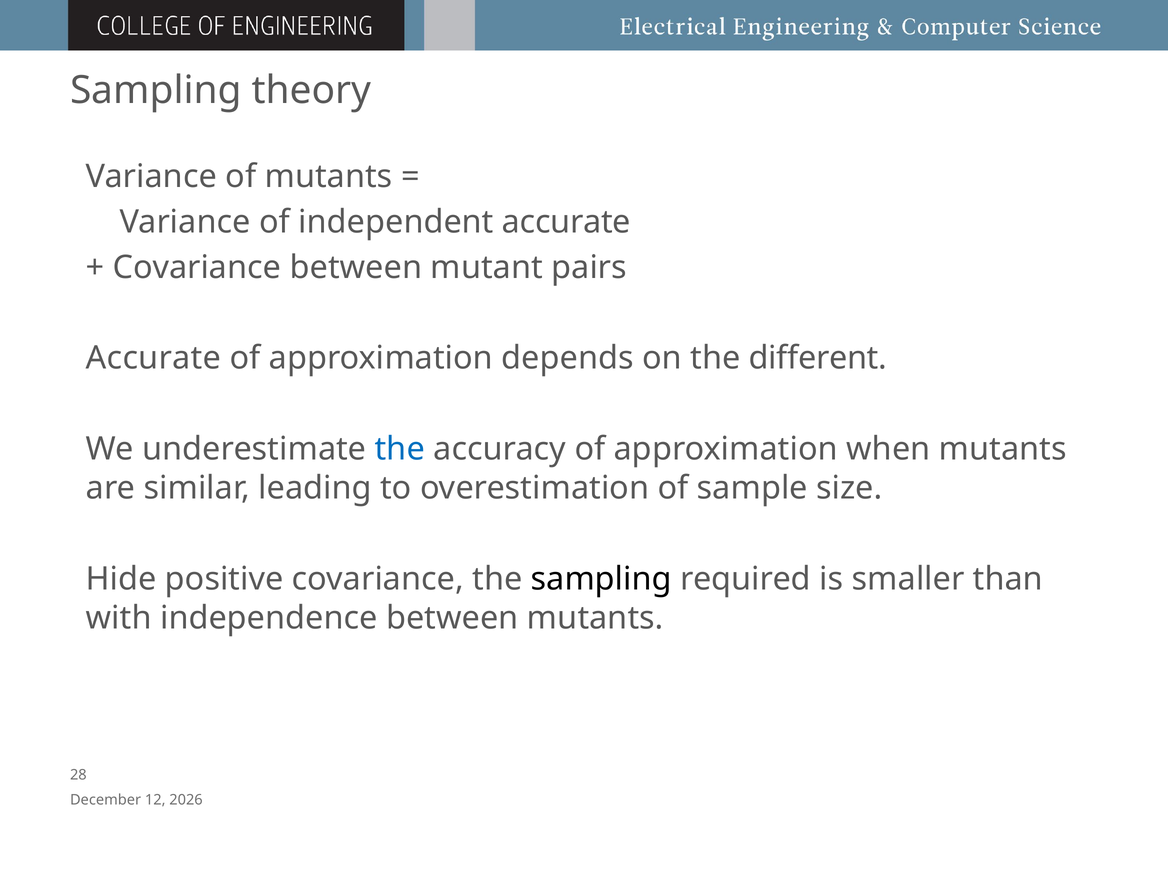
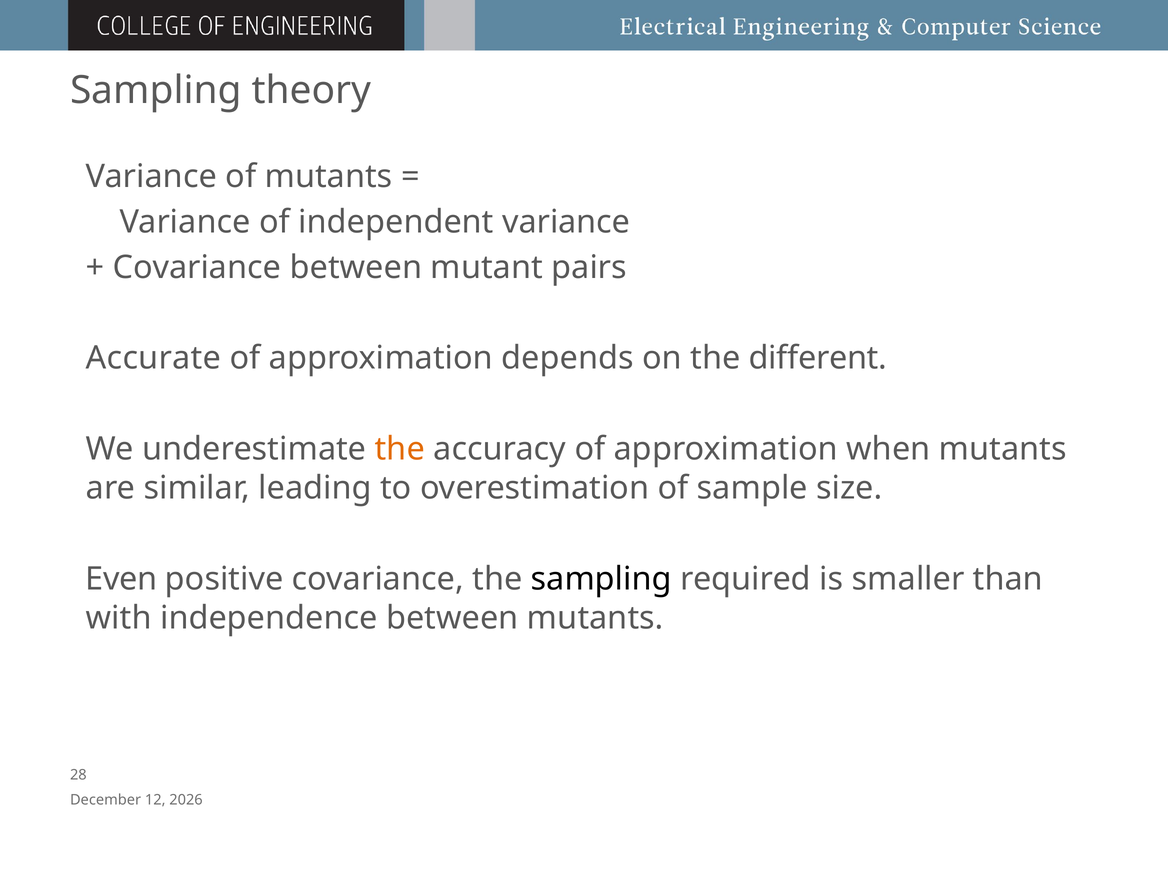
independent accurate: accurate -> variance (566, 222)
the colour: blue -> orange (400, 449)
Hide: Hide -> Even (121, 579)
